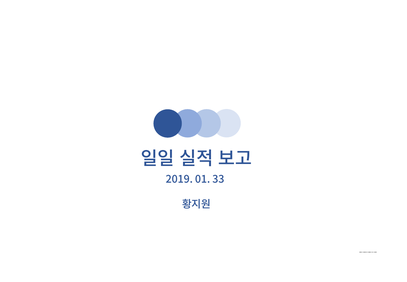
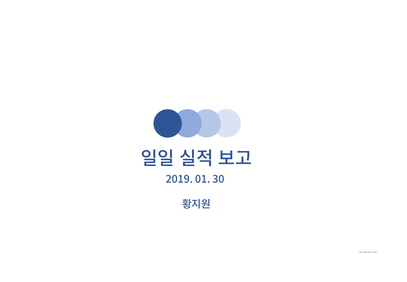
33: 33 -> 30 (219, 179)
